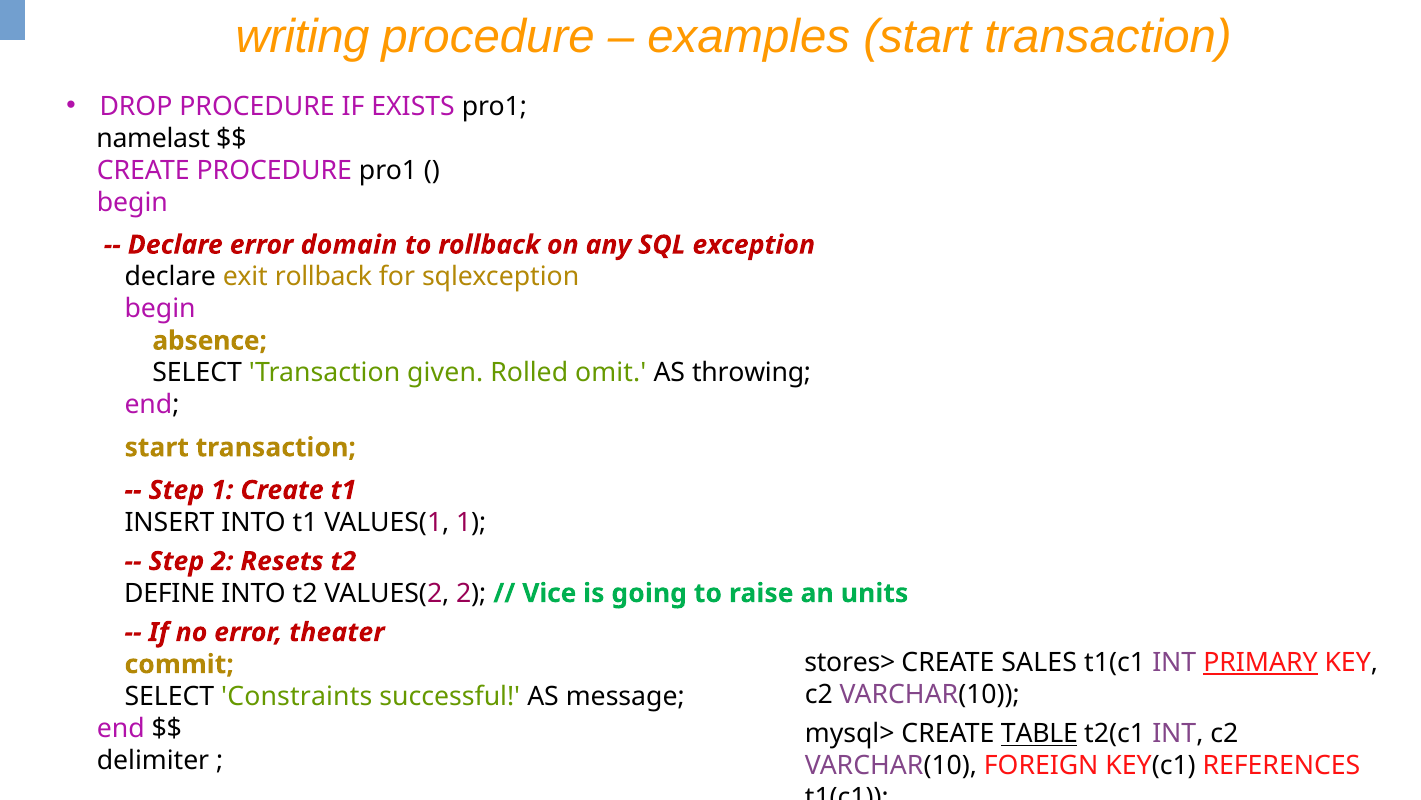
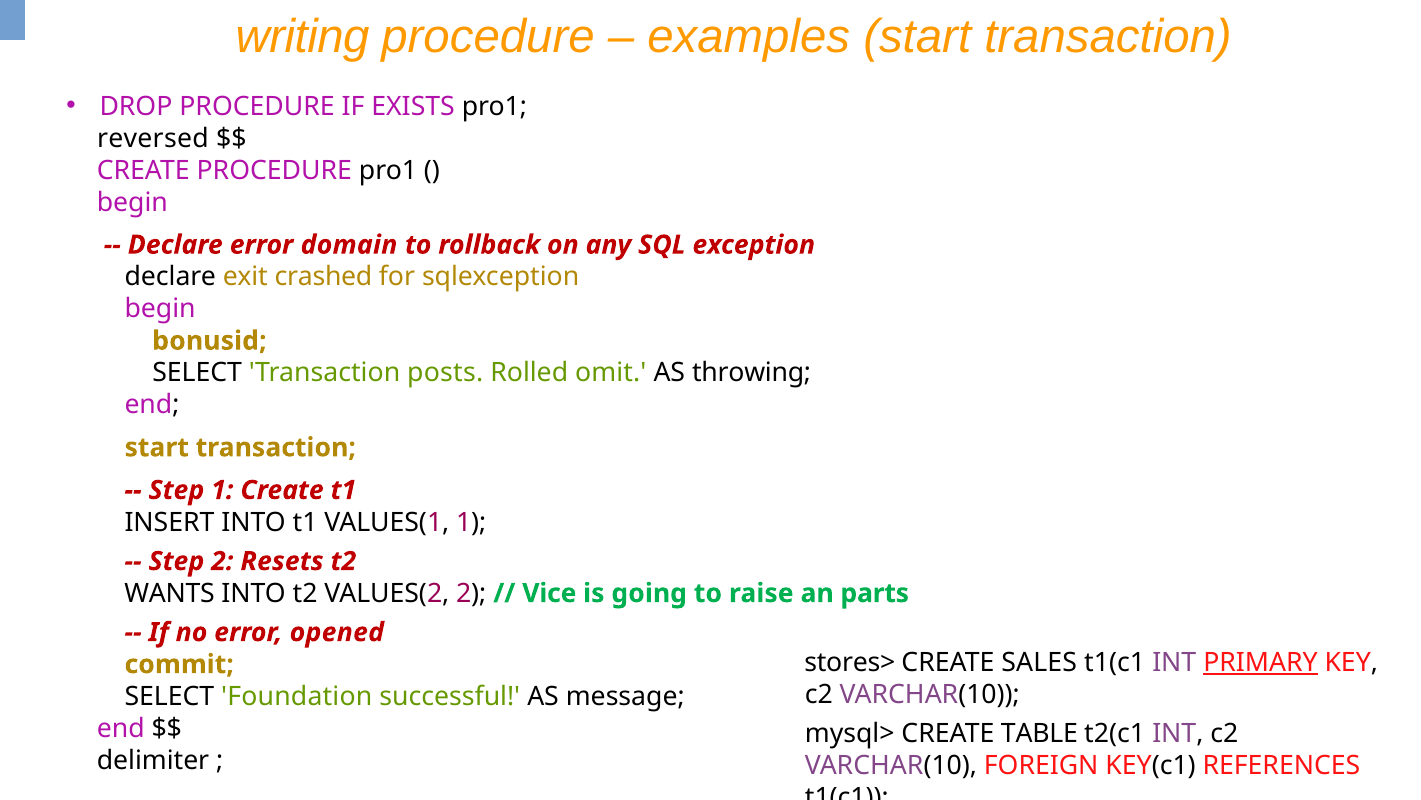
namelast: namelast -> reversed (153, 138)
exit rollback: rollback -> crashed (323, 277)
absence: absence -> bonusid (209, 341)
given: given -> posts (445, 373)
DEFINE: DEFINE -> WANTS (170, 593)
units: units -> parts (875, 593)
theater: theater -> opened (337, 632)
Constraints: Constraints -> Foundation (297, 696)
TABLE underline: present -> none (1039, 733)
